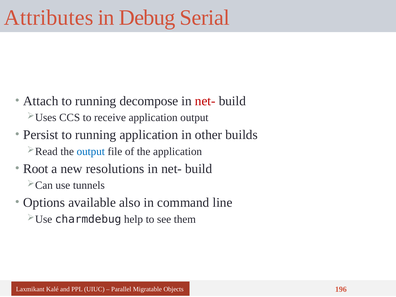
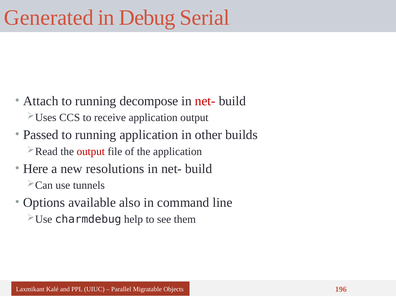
Attributes: Attributes -> Generated (49, 18)
Persist: Persist -> Passed (41, 135)
output colour: blue -> red (91, 151)
Root: Root -> Here (36, 169)
